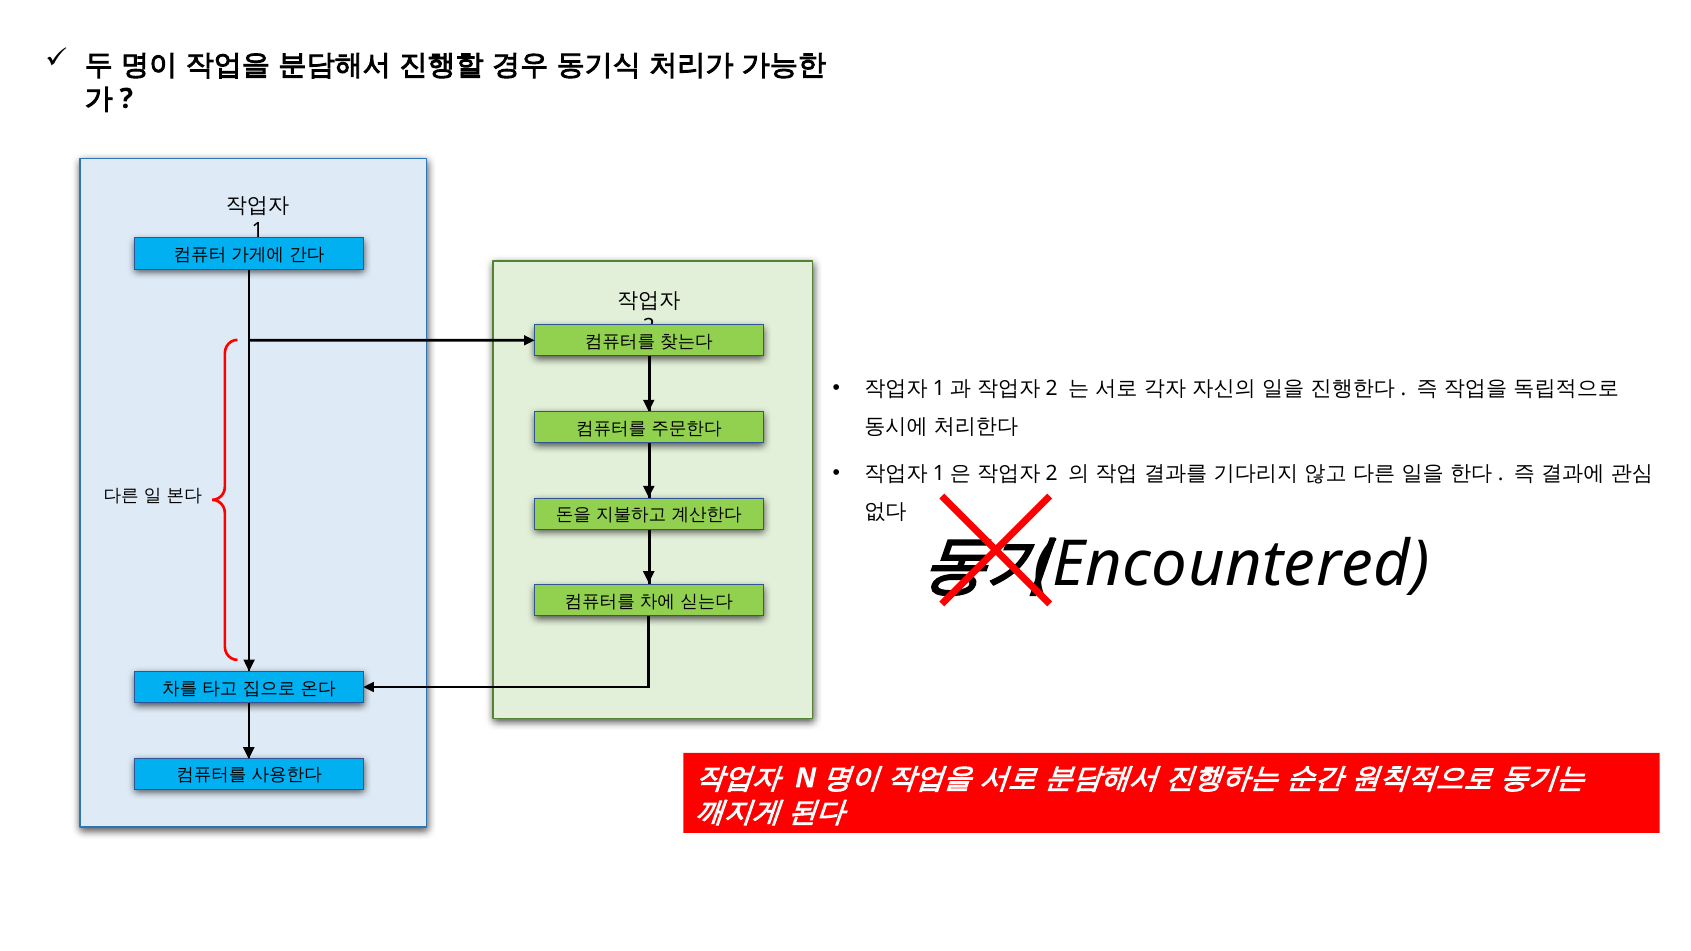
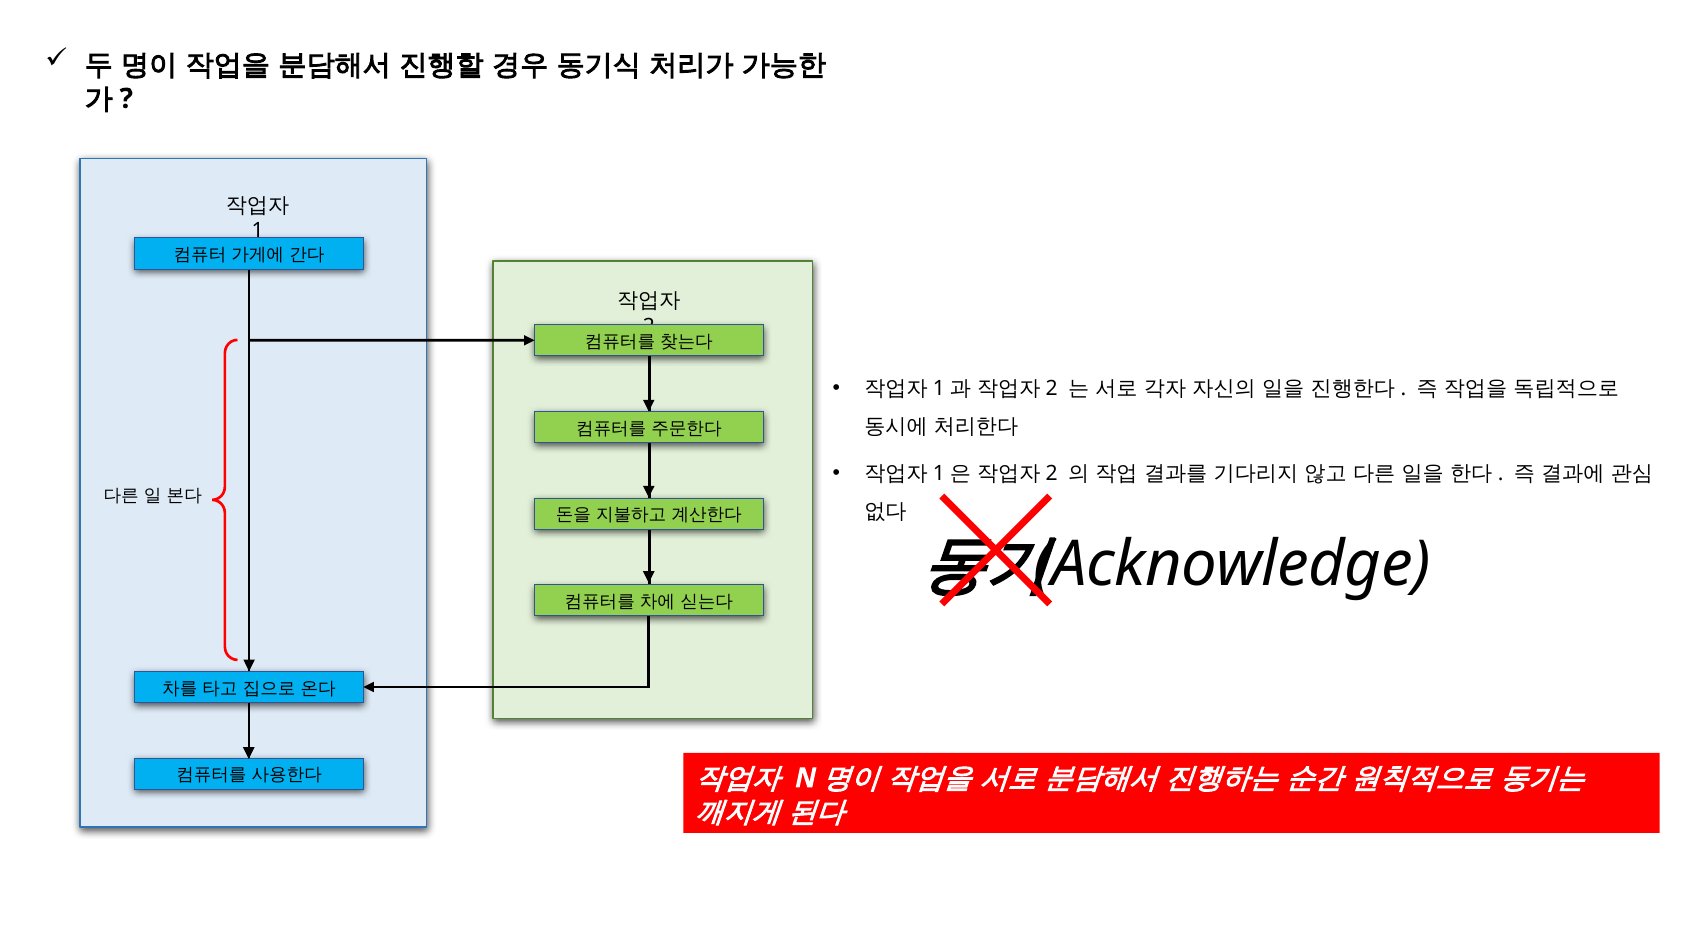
Encountered: Encountered -> Acknowledge (1232, 565)
